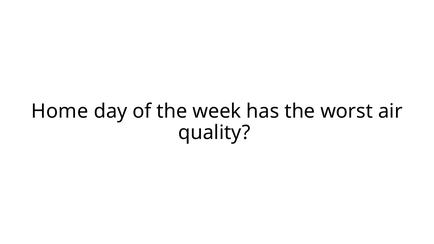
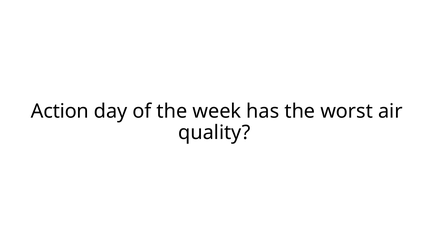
Home: Home -> Action (60, 111)
